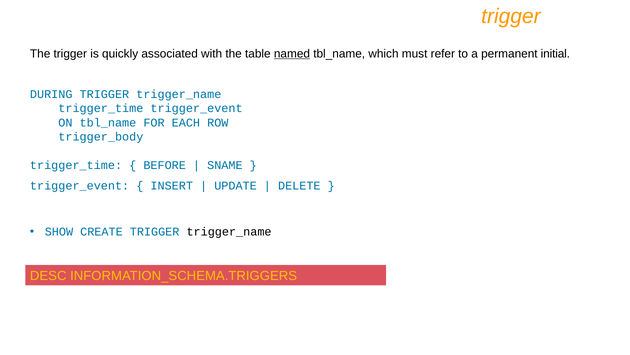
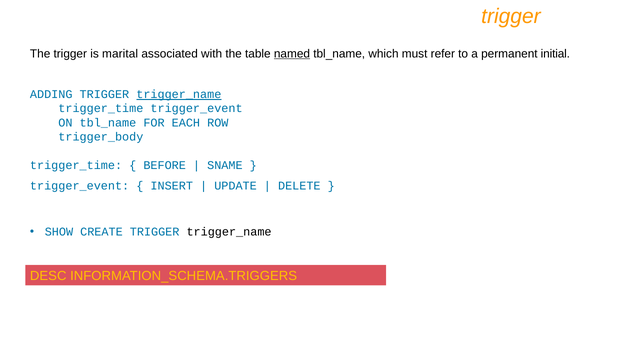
quickly: quickly -> marital (120, 54)
DURING: DURING -> ADDING (51, 94)
trigger_name underline: none -> present (179, 94)
